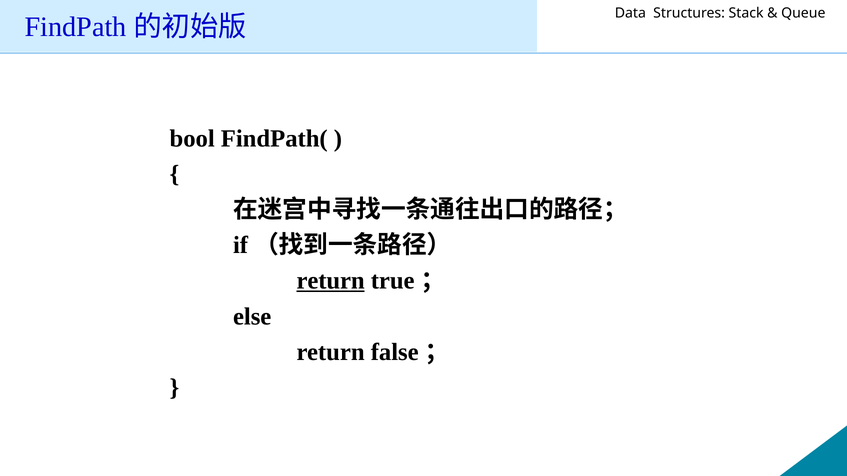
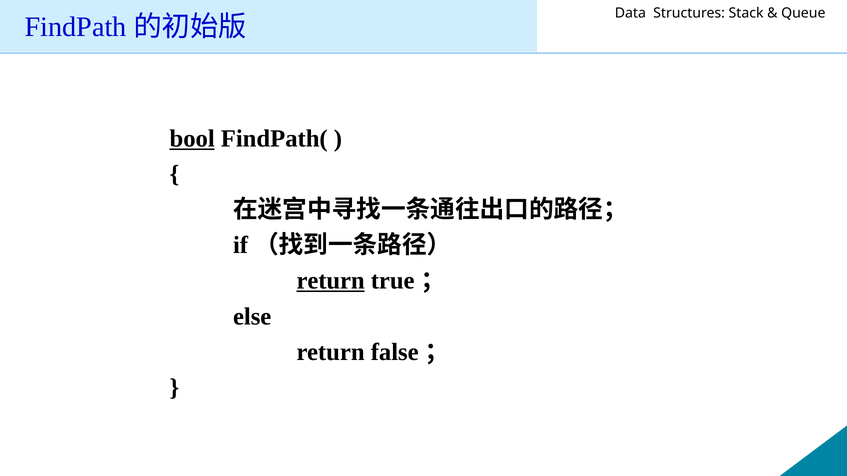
bool underline: none -> present (192, 139)
